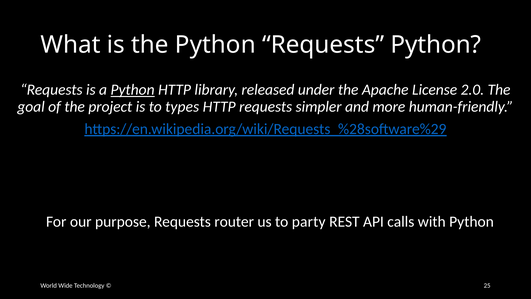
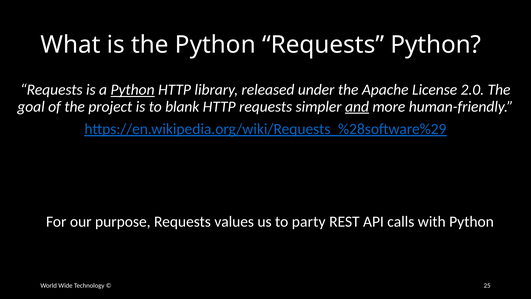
types: types -> blank (182, 106)
and underline: none -> present (357, 106)
router: router -> values (234, 221)
